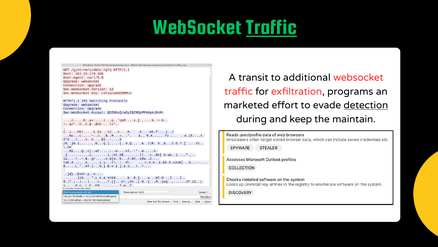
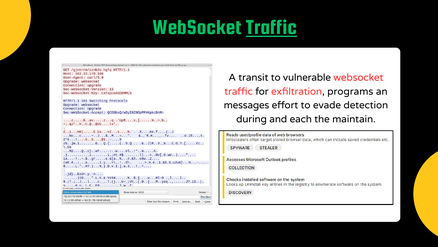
additional: additional -> vulnerable (307, 77)
marketed: marketed -> messages (247, 105)
detection underline: present -> none (366, 105)
keep: keep -> each (301, 119)
